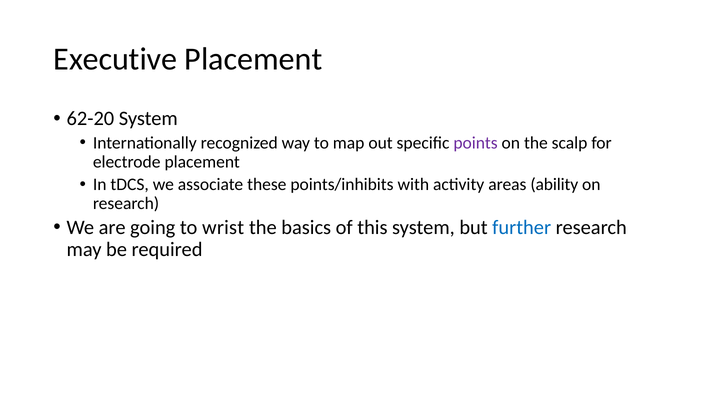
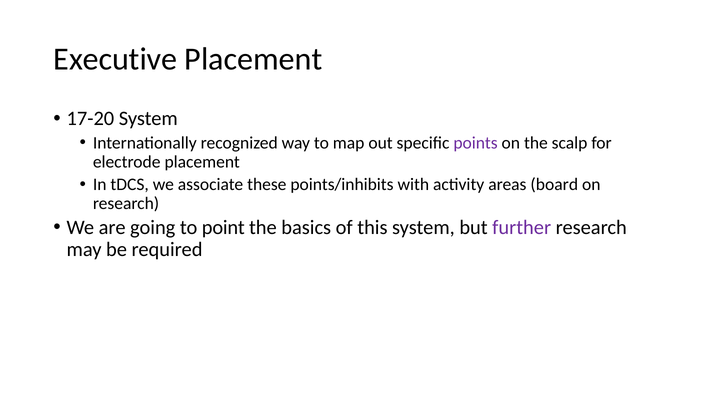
62-20: 62-20 -> 17-20 (90, 118)
ability: ability -> board (554, 184)
wrist: wrist -> point (223, 227)
further colour: blue -> purple (522, 227)
